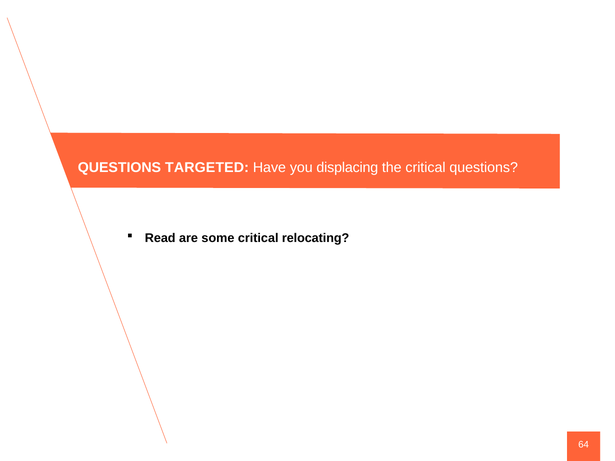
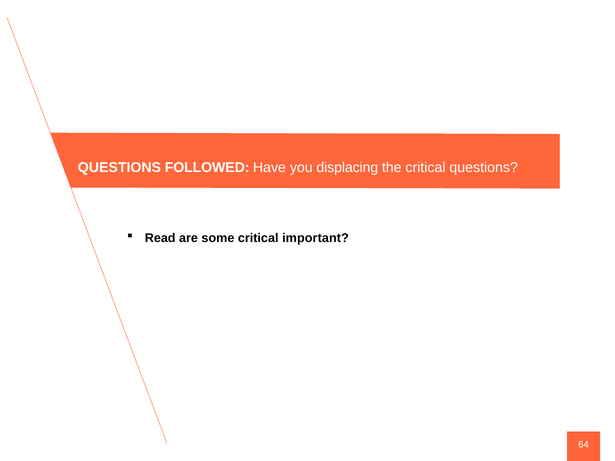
TARGETED: TARGETED -> FOLLOWED (207, 167)
relocating: relocating -> important (315, 238)
